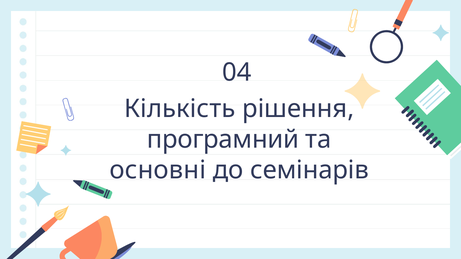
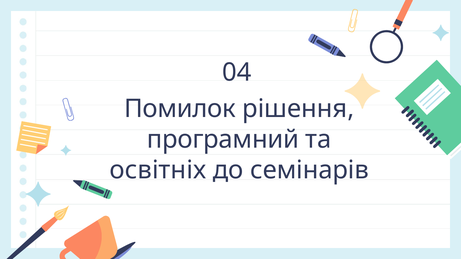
Кількість: Кількість -> Помилок (180, 109)
основні: основні -> освітніх (158, 170)
